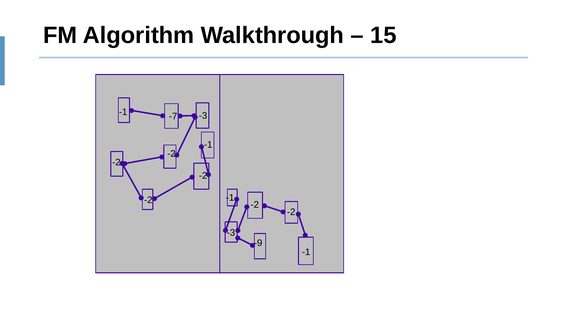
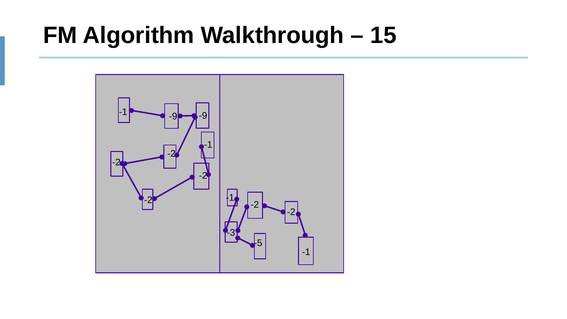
-3: -3 -> -9 (203, 116)
-7: -7 -> -9 (173, 116)
-9: -9 -> -5 (258, 243)
